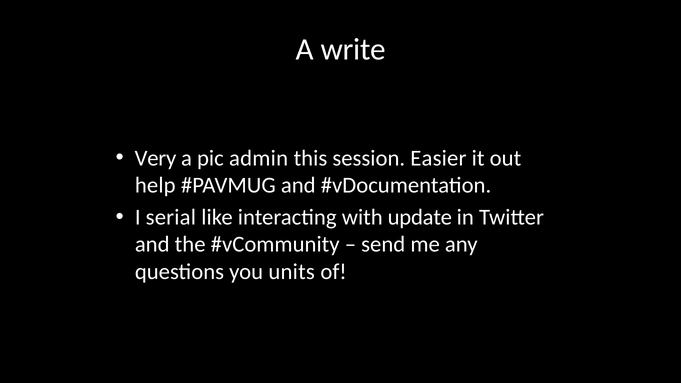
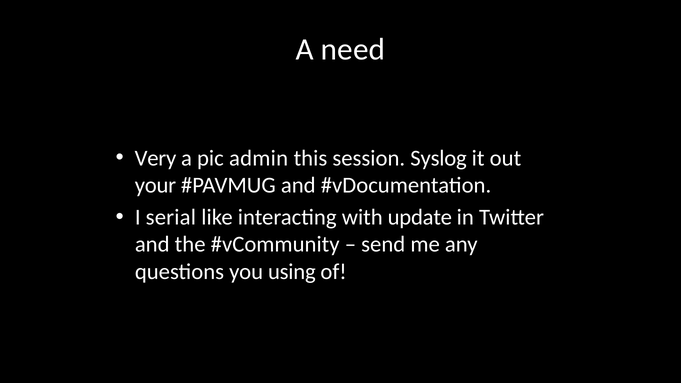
write: write -> need (353, 49)
Easier: Easier -> Syslog (439, 158)
help: help -> your (155, 186)
units: units -> using (292, 272)
